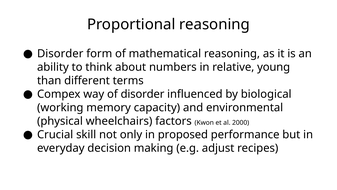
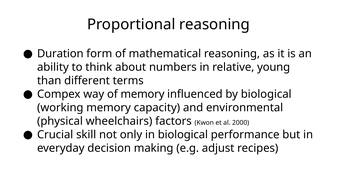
Disorder: Disorder -> Duration (60, 53)
of disorder: disorder -> memory (143, 94)
in proposed: proposed -> biological (183, 134)
